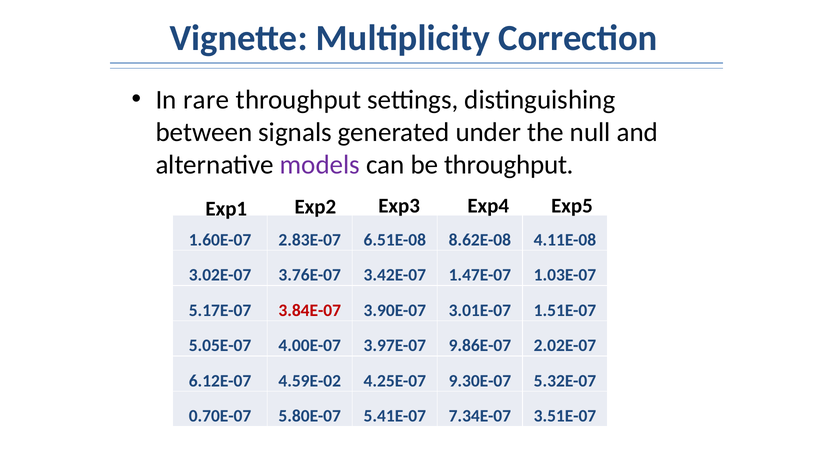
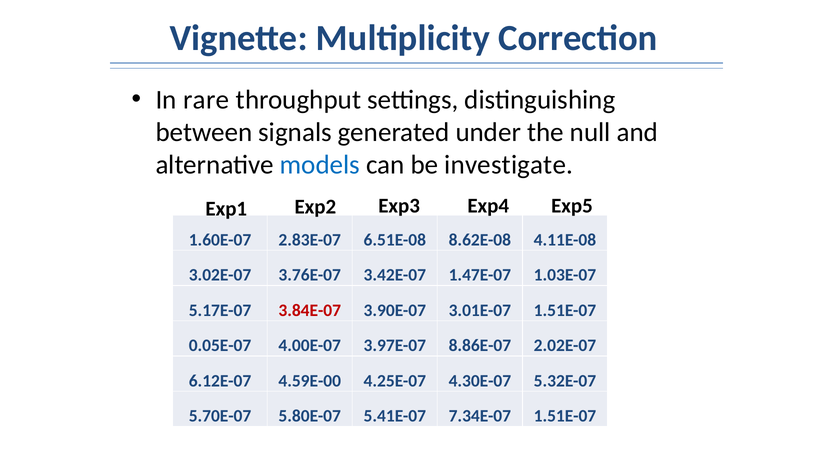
models colour: purple -> blue (320, 165)
be throughput: throughput -> investigate (509, 165)
5.05E-07: 5.05E-07 -> 0.05E-07 (220, 345)
9.86E-07: 9.86E-07 -> 8.86E-07 (480, 345)
4.59E-02: 4.59E-02 -> 4.59E-00 (310, 380)
9.30E-07: 9.30E-07 -> 4.30E-07 (480, 380)
0.70E-07: 0.70E-07 -> 5.70E-07 (220, 415)
7.34E-07 3.51E-07: 3.51E-07 -> 1.51E-07 (565, 415)
